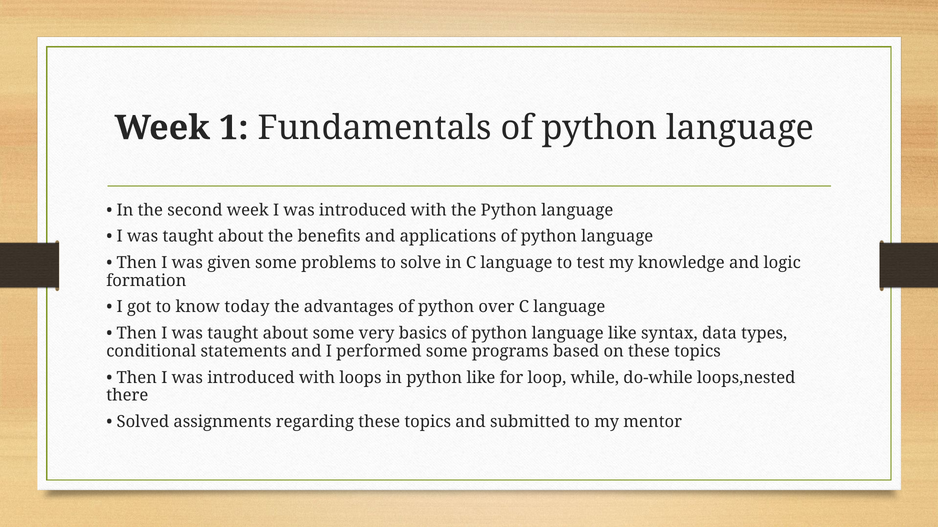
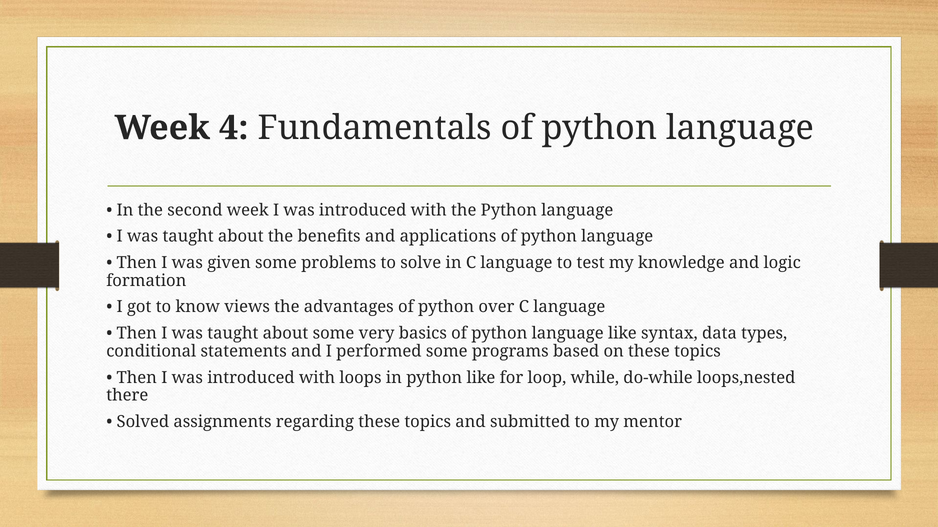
1: 1 -> 4 (234, 128)
today: today -> views (247, 307)
